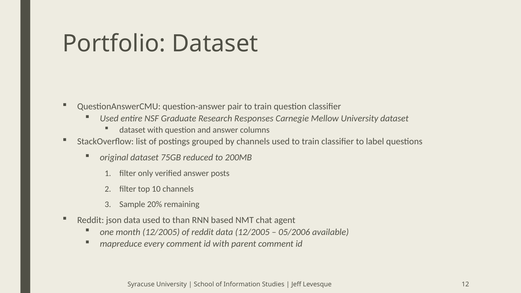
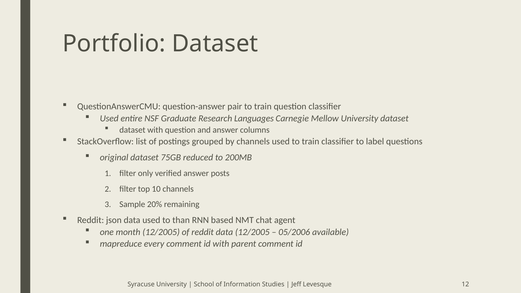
Responses: Responses -> Languages (254, 118)
